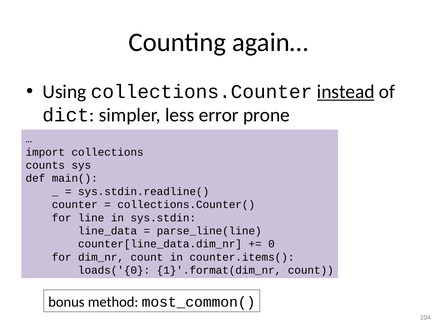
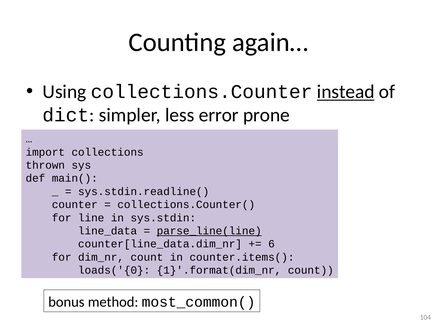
counts: counts -> thrown (45, 165)
parse_line(line underline: none -> present (209, 231)
0: 0 -> 6 (271, 244)
